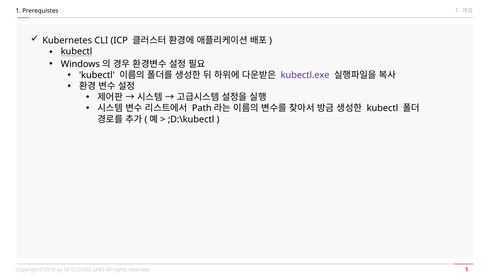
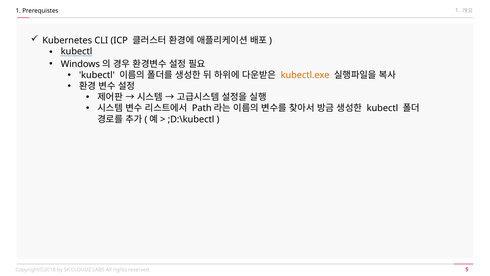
kubectl.exe colour: purple -> orange (305, 75)
